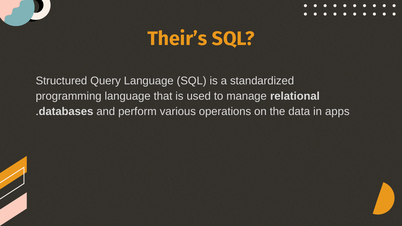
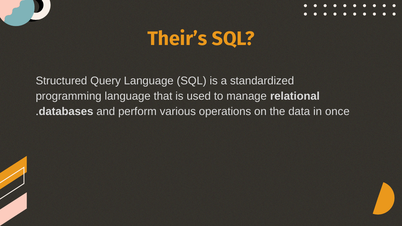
apps: apps -> once (337, 112)
